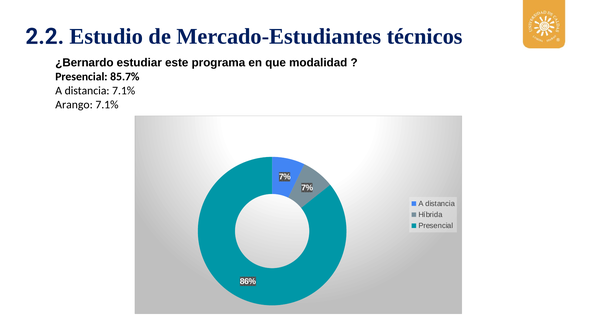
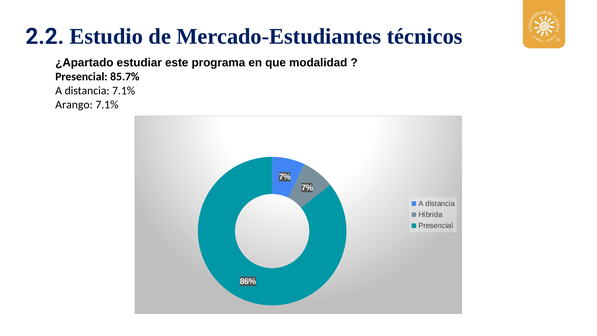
¿Bernardo: ¿Bernardo -> ¿Apartado (84, 63)
